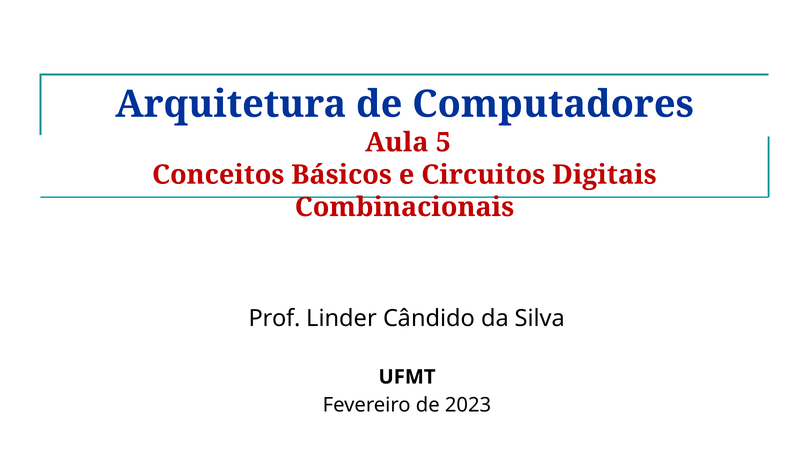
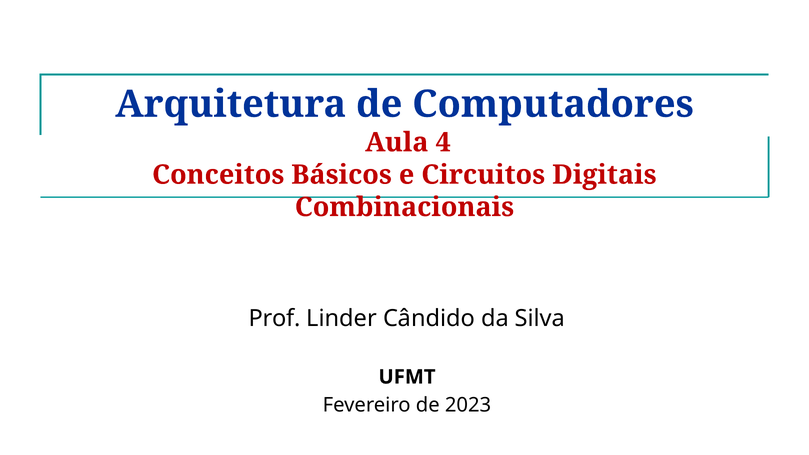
5: 5 -> 4 (443, 142)
